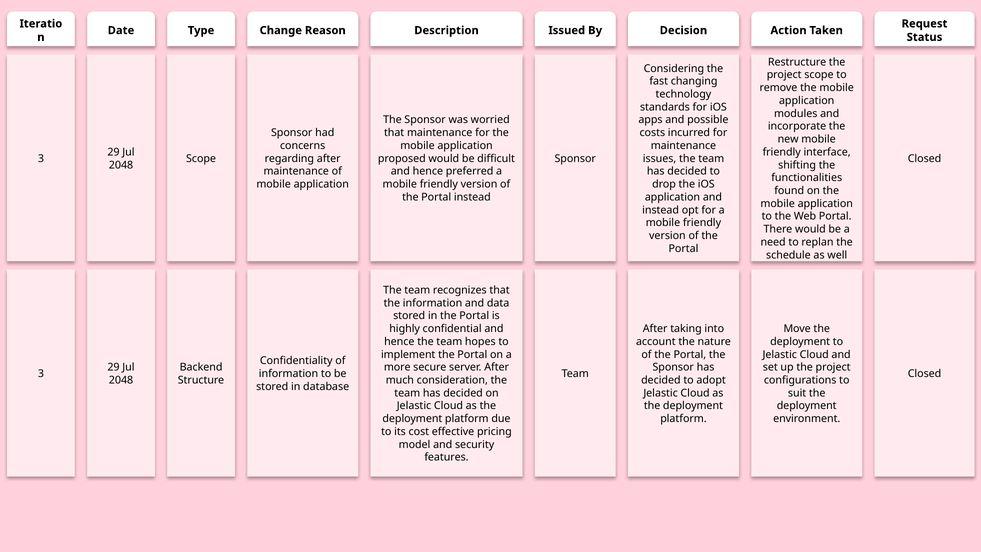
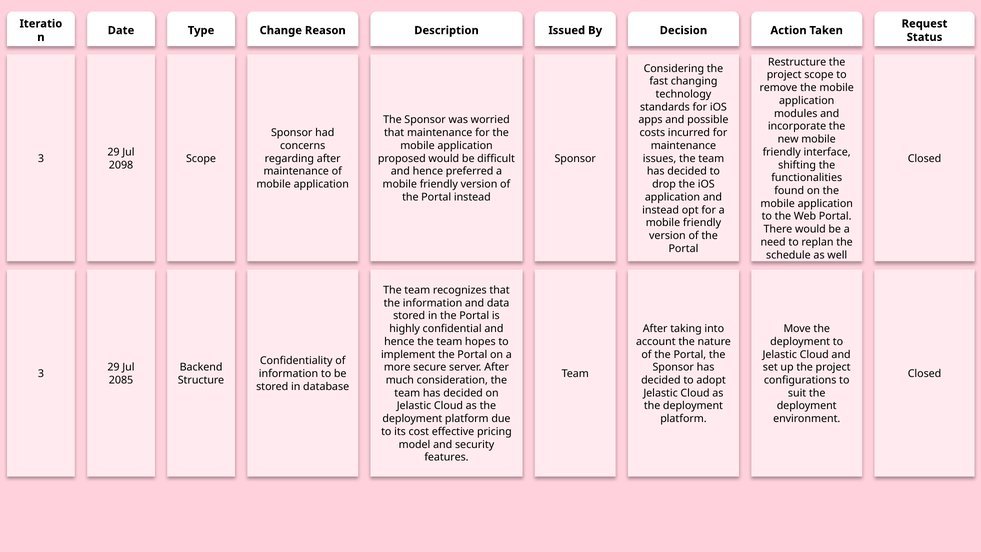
2048: 2048 -> 2098 (121, 165)
2048: 2048 -> 2085 (121, 380)
